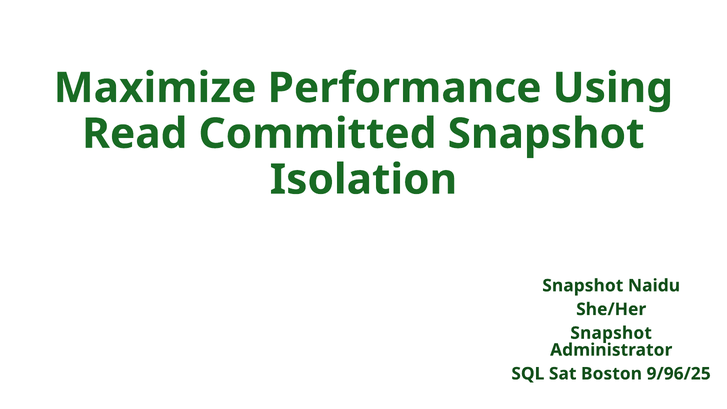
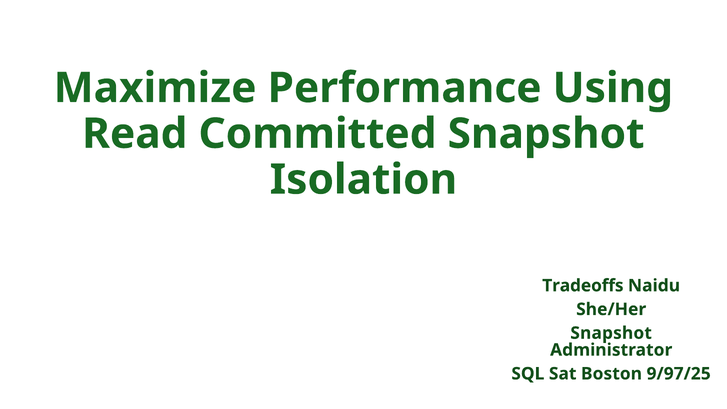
Snapshot: Snapshot -> Tradeoffs (583, 286)
9/96/25: 9/96/25 -> 9/97/25 (679, 374)
